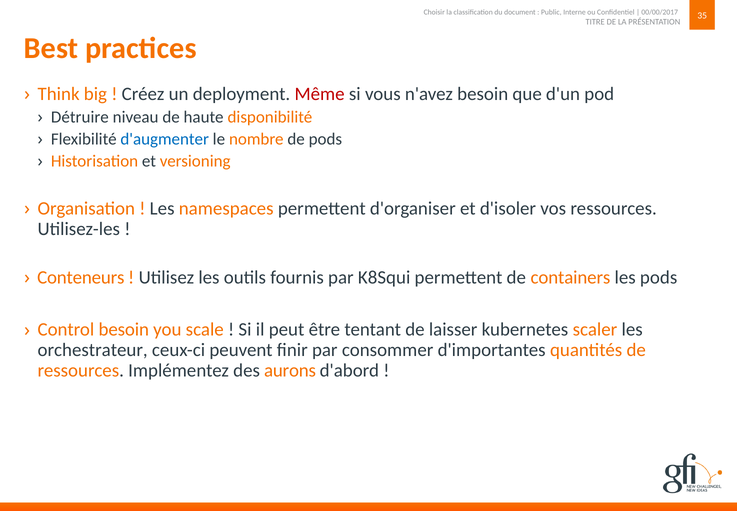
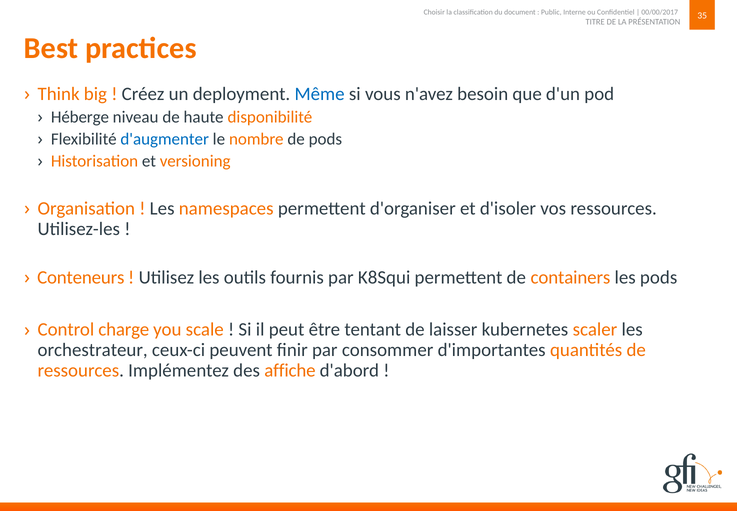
Même colour: red -> blue (320, 94)
Détruire: Détruire -> Héberge (80, 117)
Control besoin: besoin -> charge (124, 329)
aurons: aurons -> affiche (290, 370)
